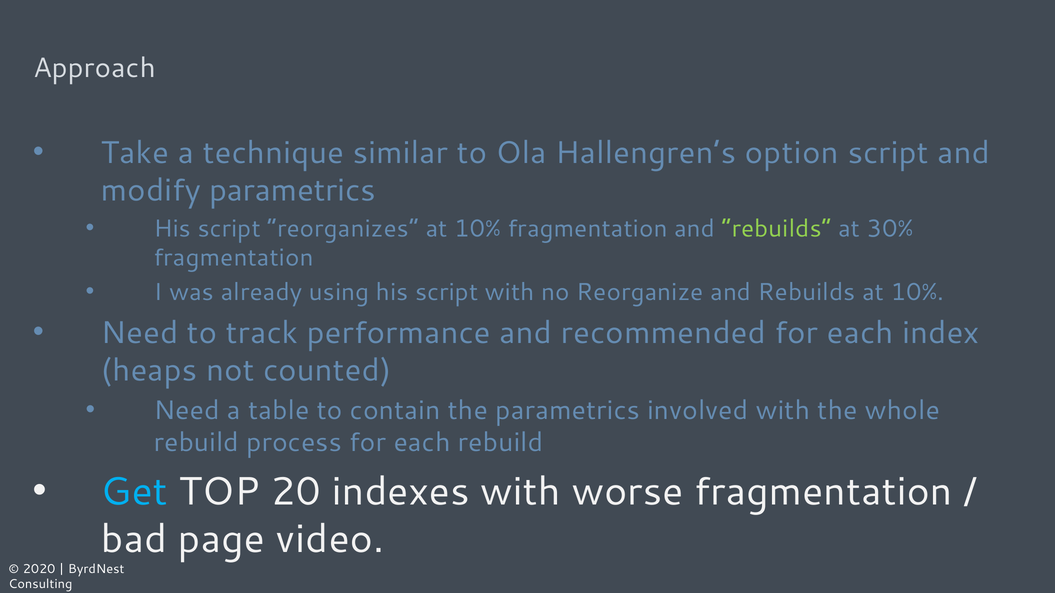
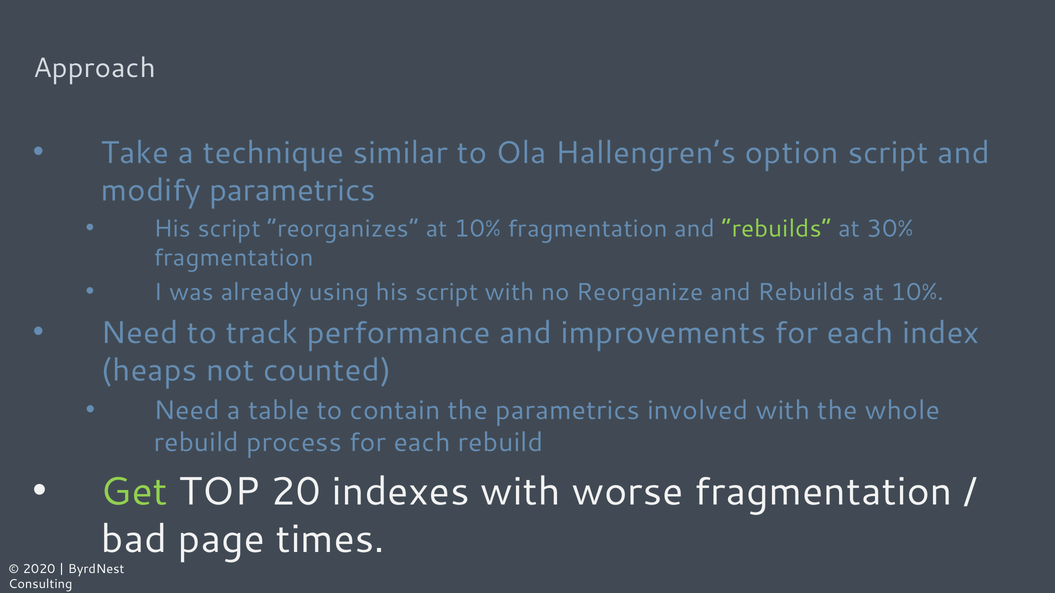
recommended: recommended -> improvements (663, 333)
Get colour: light blue -> light green (134, 492)
video: video -> times (330, 539)
